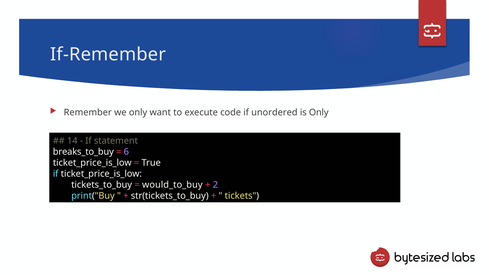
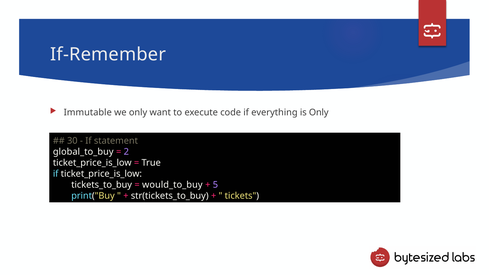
Remember: Remember -> Immutable (88, 112)
unordered: unordered -> everything (274, 112)
14: 14 -> 30 (72, 141)
breaks_to_buy: breaks_to_buy -> global_to_buy (83, 152)
6: 6 -> 2 (126, 152)
2: 2 -> 5 (215, 185)
